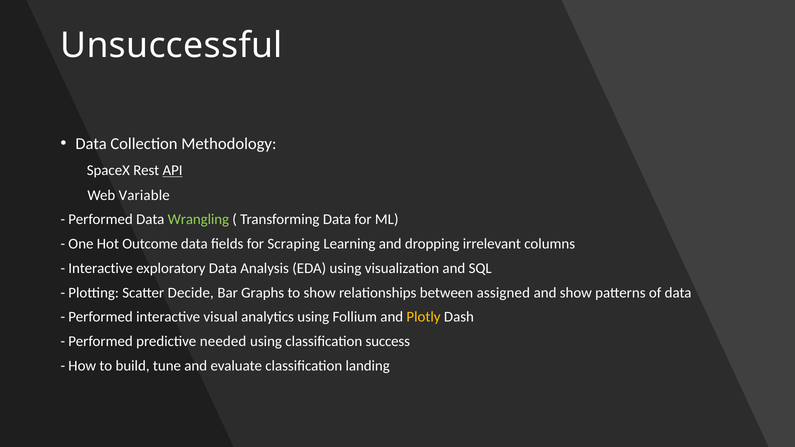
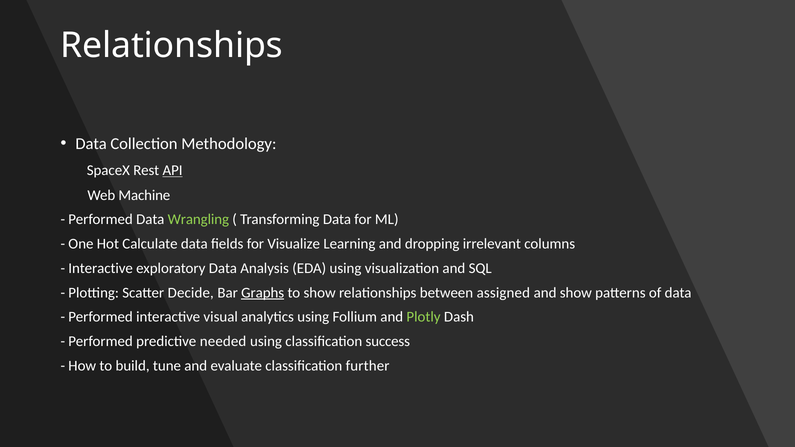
Unsuccessful: Unsuccessful -> Relationships (172, 46)
Variable: Variable -> Machine (144, 195)
Outcome: Outcome -> Calculate (150, 244)
Scraping: Scraping -> Visualize (294, 244)
Graphs underline: none -> present (263, 293)
Plotly colour: yellow -> light green (424, 317)
landing: landing -> further (368, 366)
